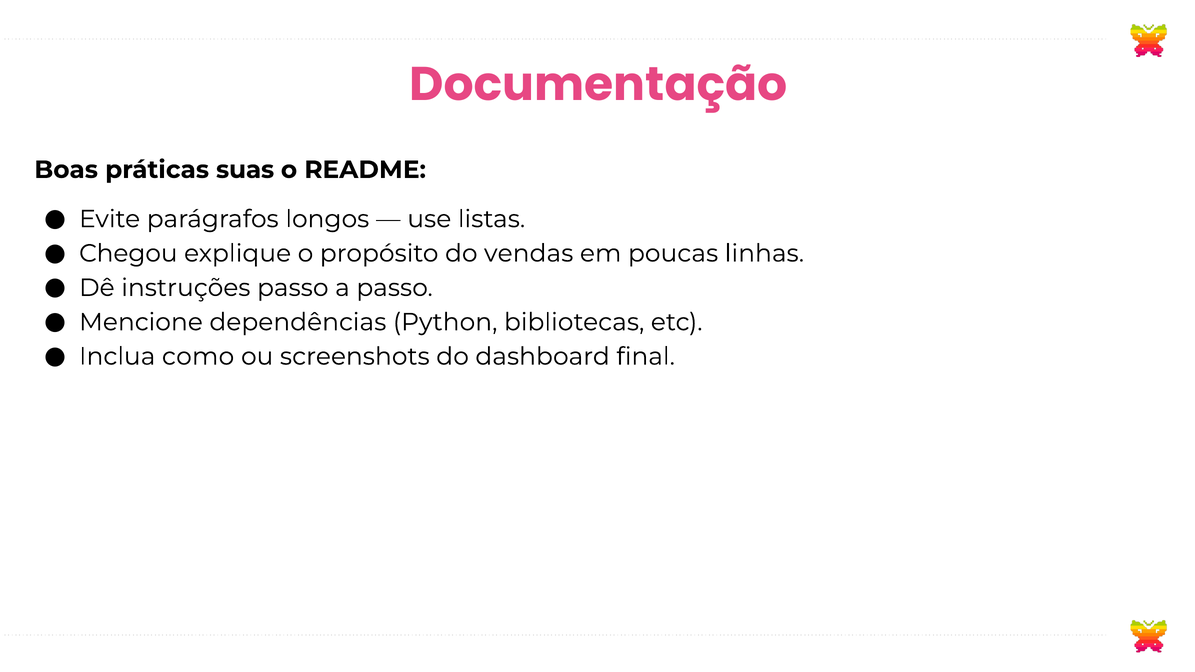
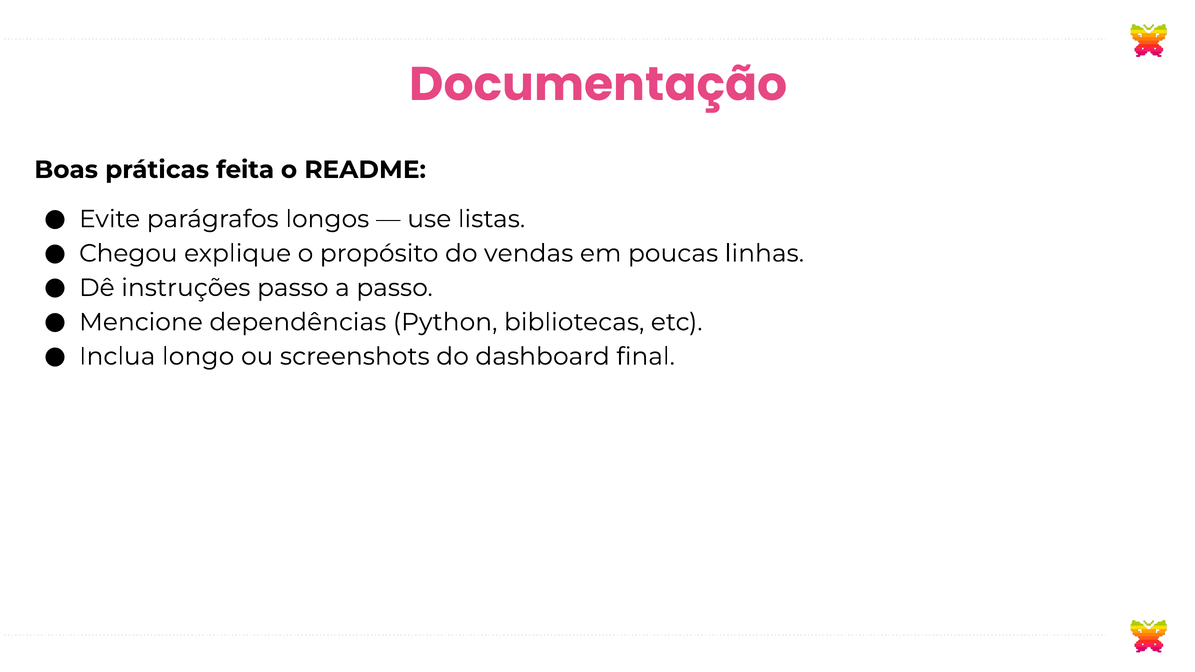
suas: suas -> feita (245, 170)
como: como -> longo (198, 357)
